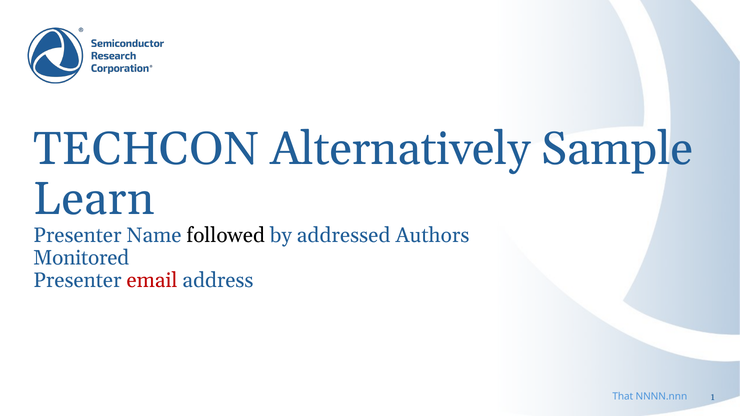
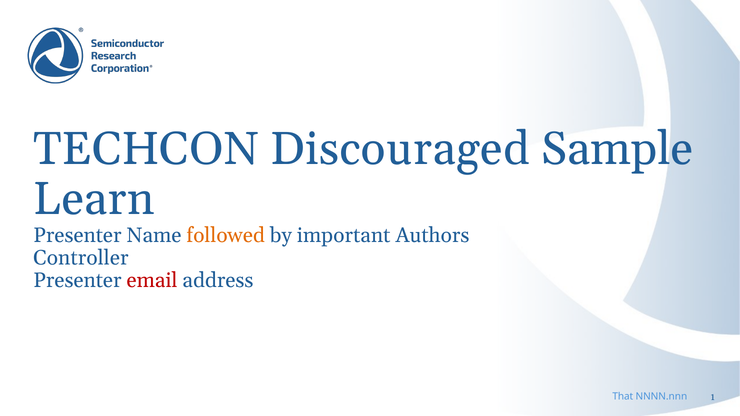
Alternatively: Alternatively -> Discouraged (400, 149)
followed colour: black -> orange (226, 235)
addressed: addressed -> important (344, 235)
Monitored: Monitored -> Controller (81, 258)
